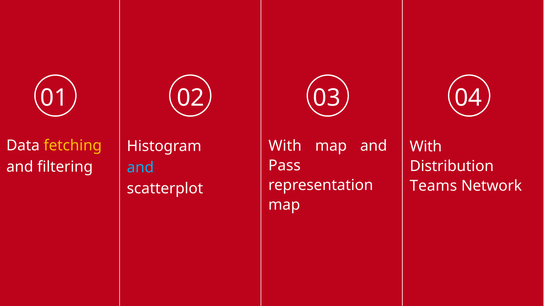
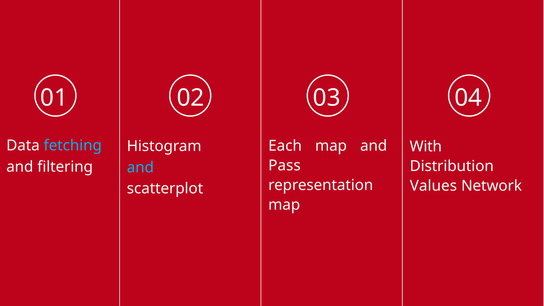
fetching colour: yellow -> light blue (73, 146)
With: With -> Each (285, 146)
Teams: Teams -> Values (433, 186)
